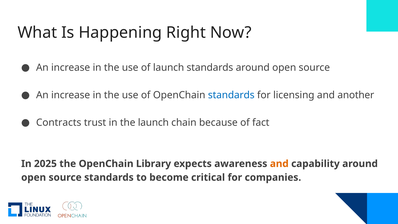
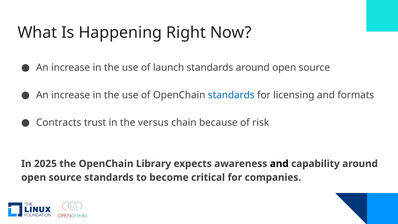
another: another -> formats (356, 95)
the launch: launch -> versus (153, 122)
fact: fact -> risk (261, 122)
and colour: orange -> black (279, 164)
